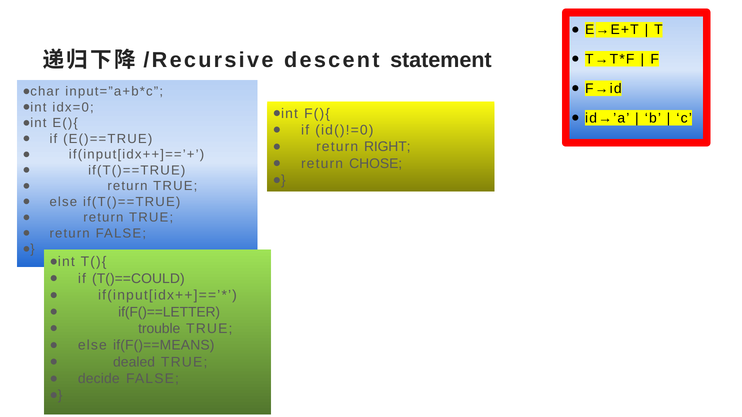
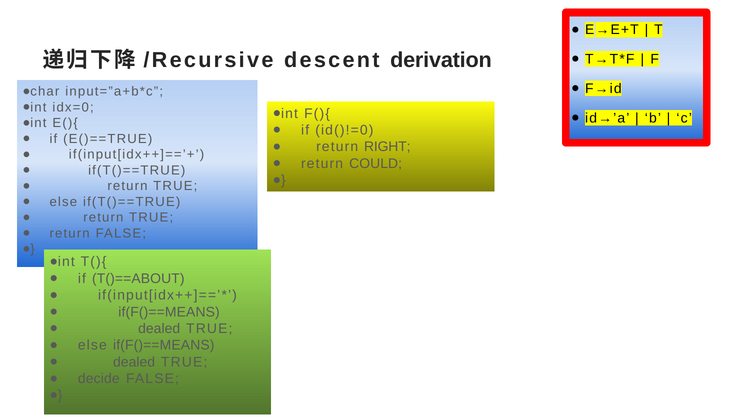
statement: statement -> derivation (441, 60)
CHOSE: CHOSE -> COULD (376, 164)
T()==COULD: T()==COULD -> T()==ABOUT (138, 279)
if(F()==LETTER: if(F()==LETTER -> if(F()==MEANS (169, 312)
trouble: trouble -> dealed (159, 329)
